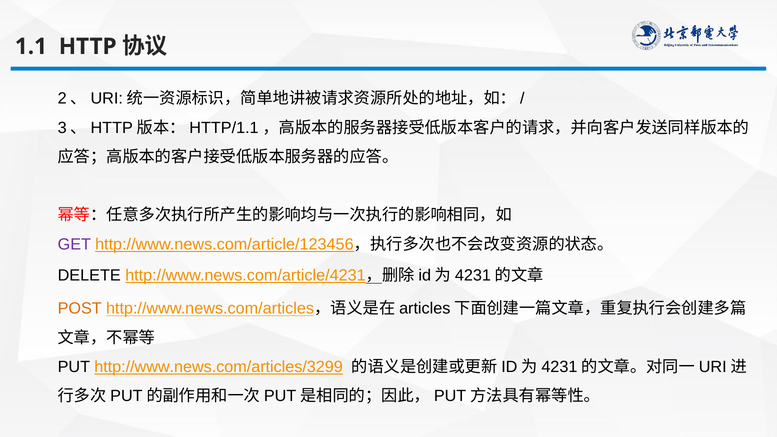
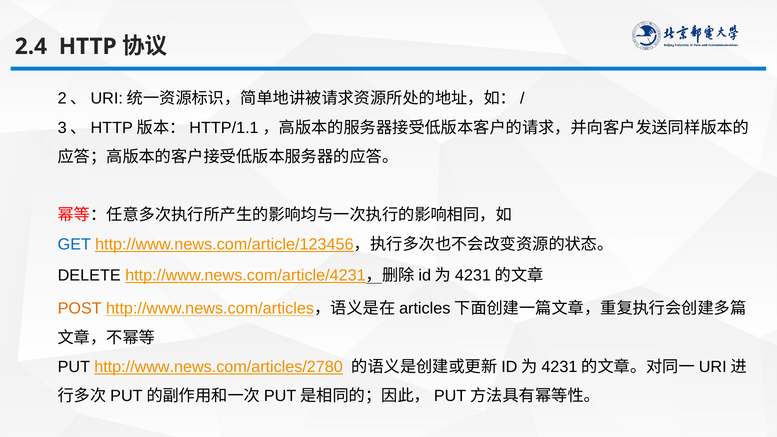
1.1: 1.1 -> 2.4 (31, 46)
GET colour: purple -> blue (74, 244)
http://www.news.com/articles/3299: http://www.news.com/articles/3299 -> http://www.news.com/articles/2780 (219, 367)
